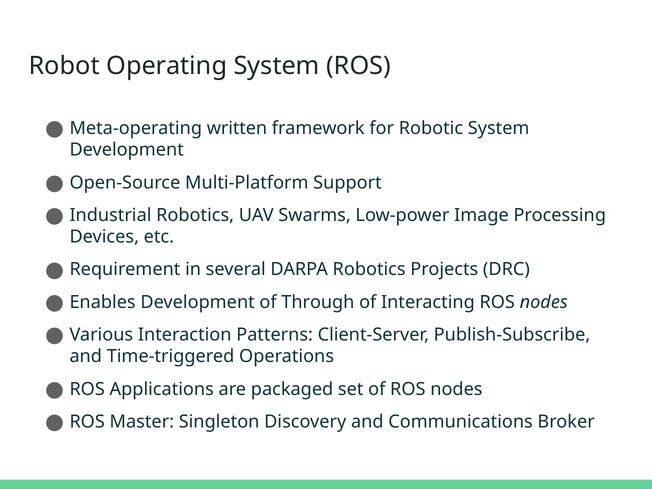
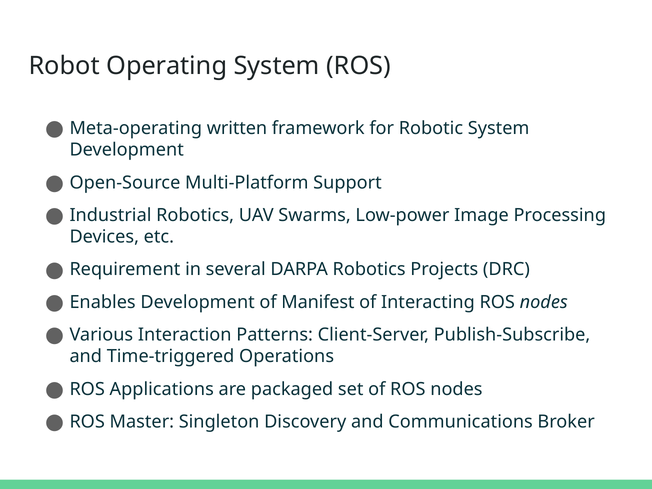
Through: Through -> Manifest (318, 302)
